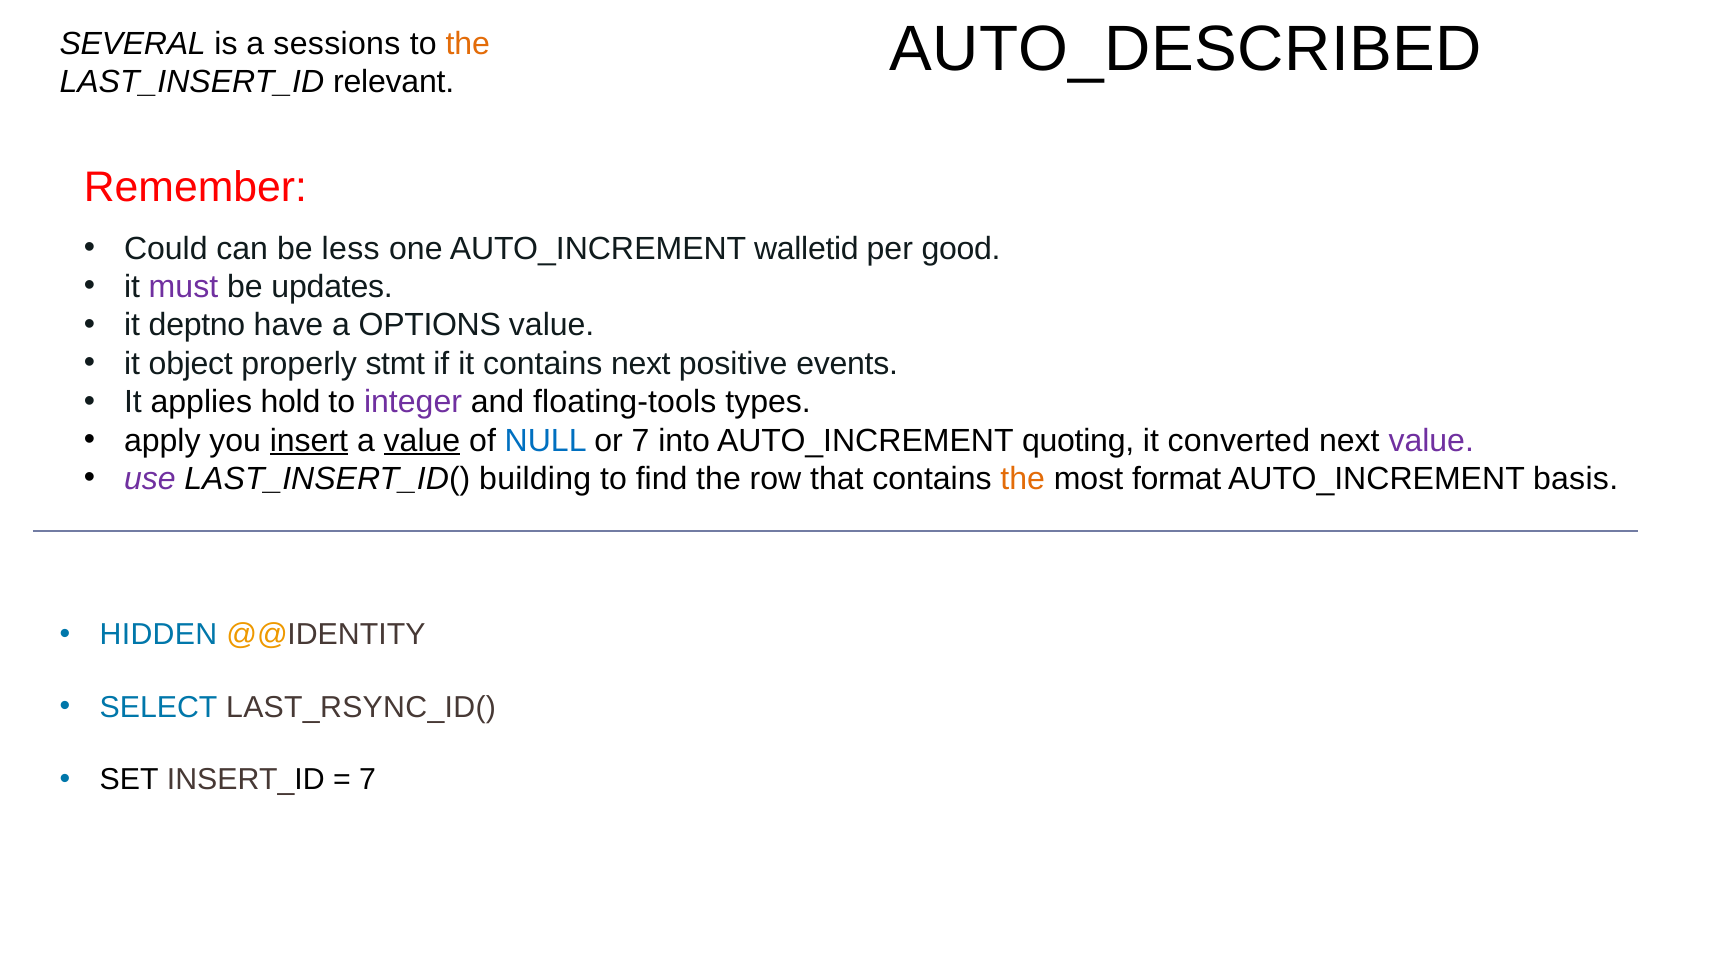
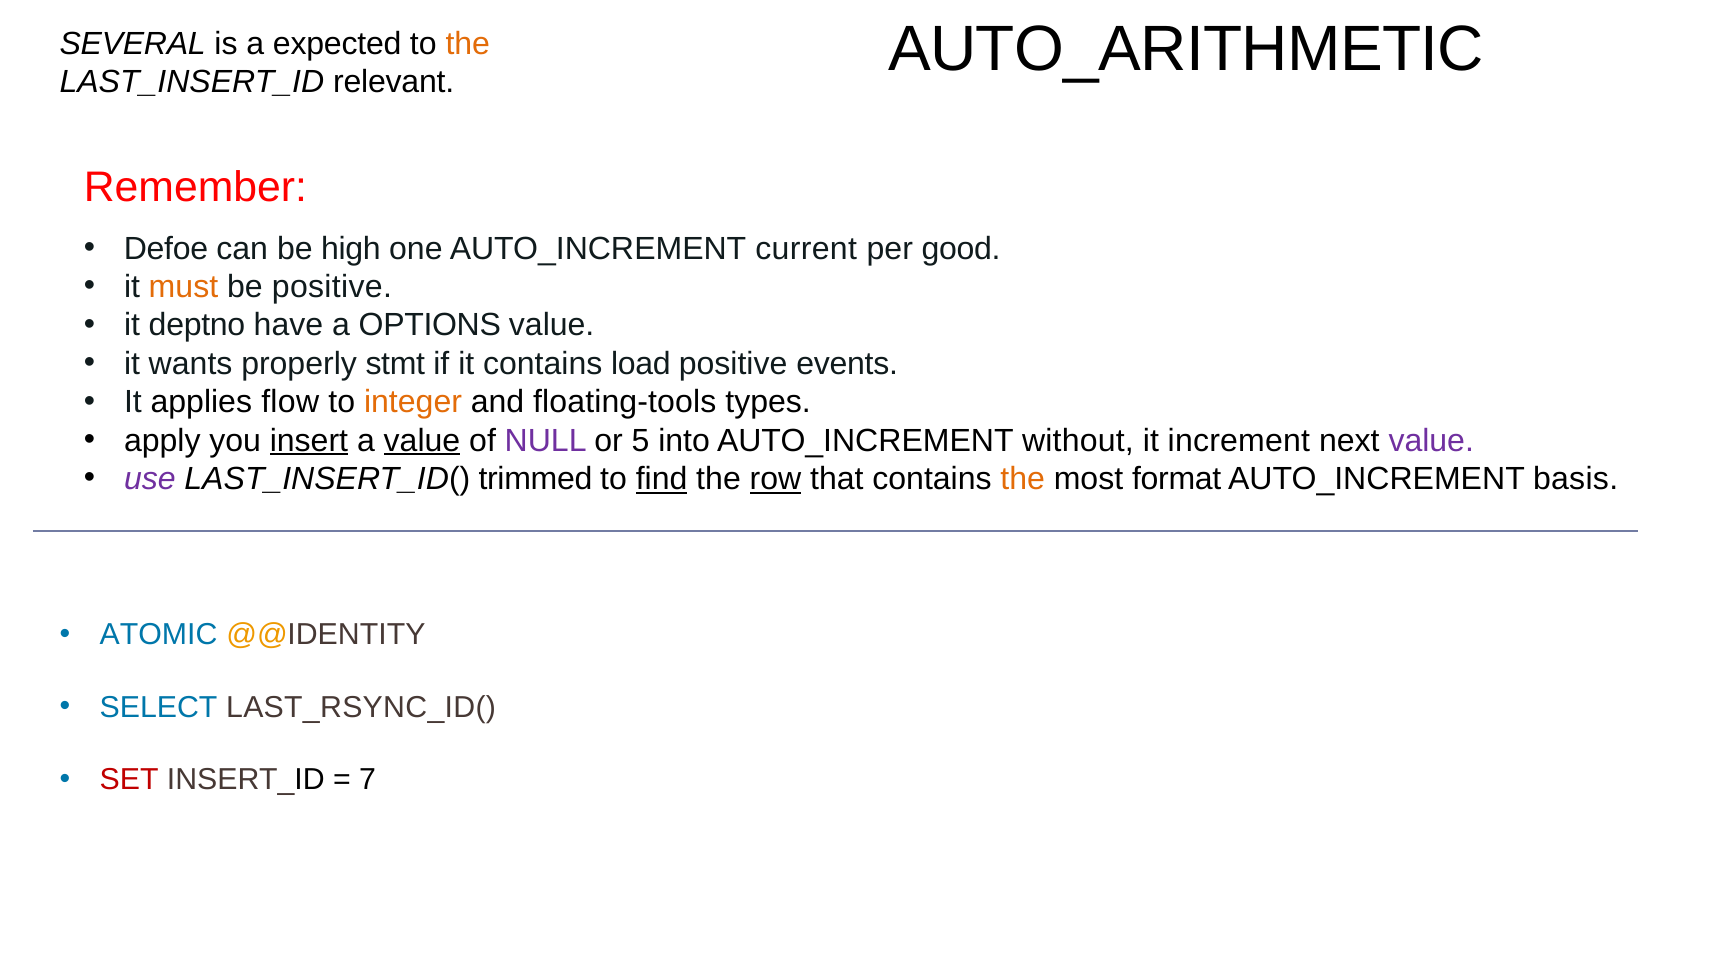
AUTO_DESCRIBED: AUTO_DESCRIBED -> AUTO_ARITHMETIC (1186, 49)
sessions: sessions -> expected (337, 44)
Could: Could -> Defoe (166, 249)
less: less -> high (351, 249)
walletid: walletid -> current (806, 249)
must colour: purple -> orange (183, 287)
be updates: updates -> positive (332, 287)
object: object -> wants (191, 364)
contains next: next -> load (641, 364)
hold: hold -> flow (290, 402)
integer colour: purple -> orange (413, 402)
NULL colour: blue -> purple (546, 441)
or 7: 7 -> 5 (641, 441)
quoting: quoting -> without (1078, 441)
converted: converted -> increment (1239, 441)
building: building -> trimmed (535, 479)
find underline: none -> present (662, 479)
row underline: none -> present (776, 479)
HIDDEN: HIDDEN -> ATOMIC (159, 635)
SET colour: black -> red (129, 780)
